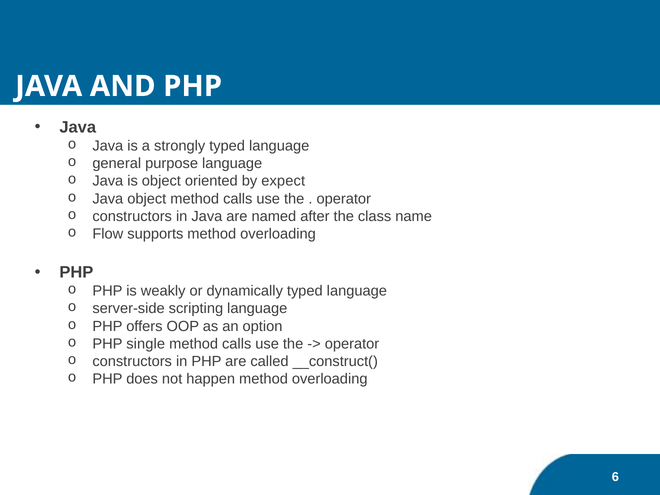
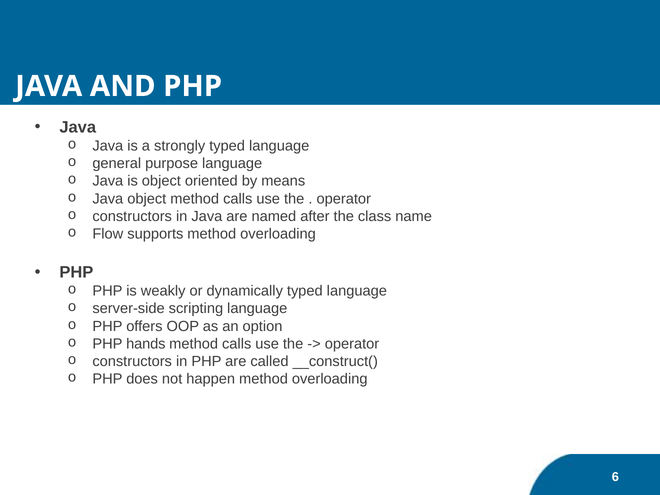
expect: expect -> means (283, 181)
single: single -> hands (146, 344)
